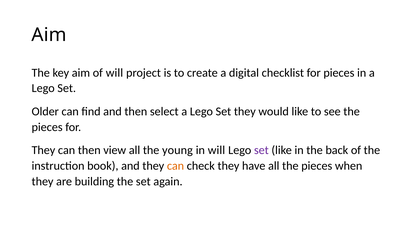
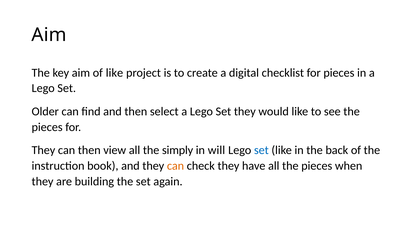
of will: will -> like (114, 73)
young: young -> simply (178, 151)
set colour: purple -> blue (261, 151)
